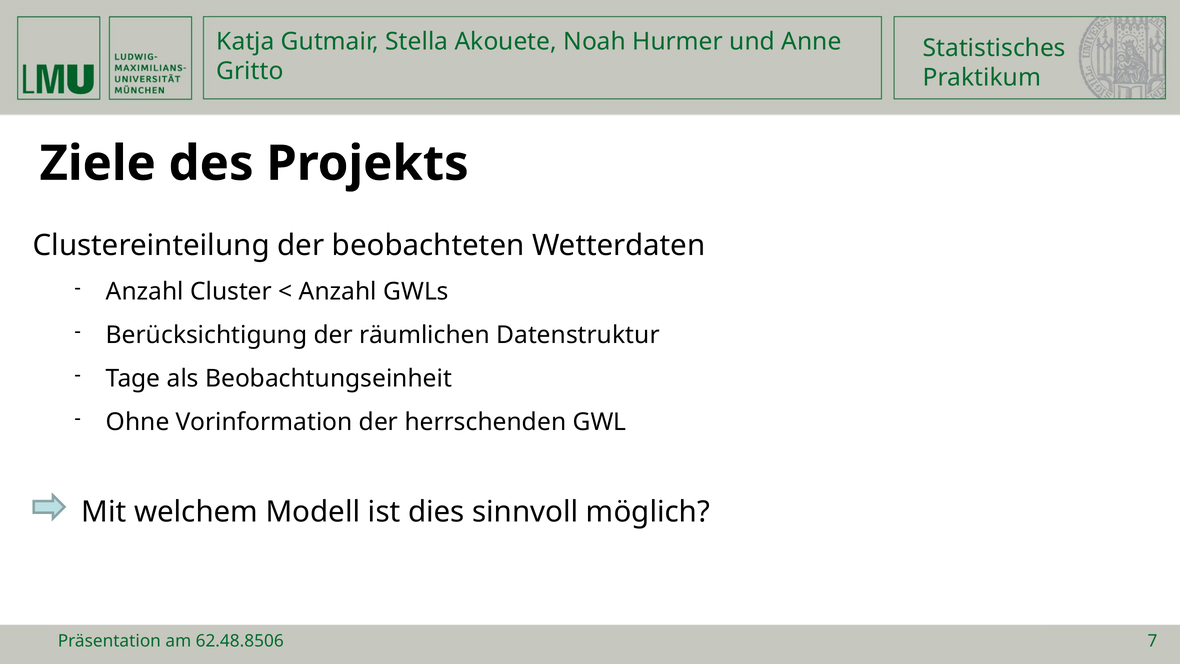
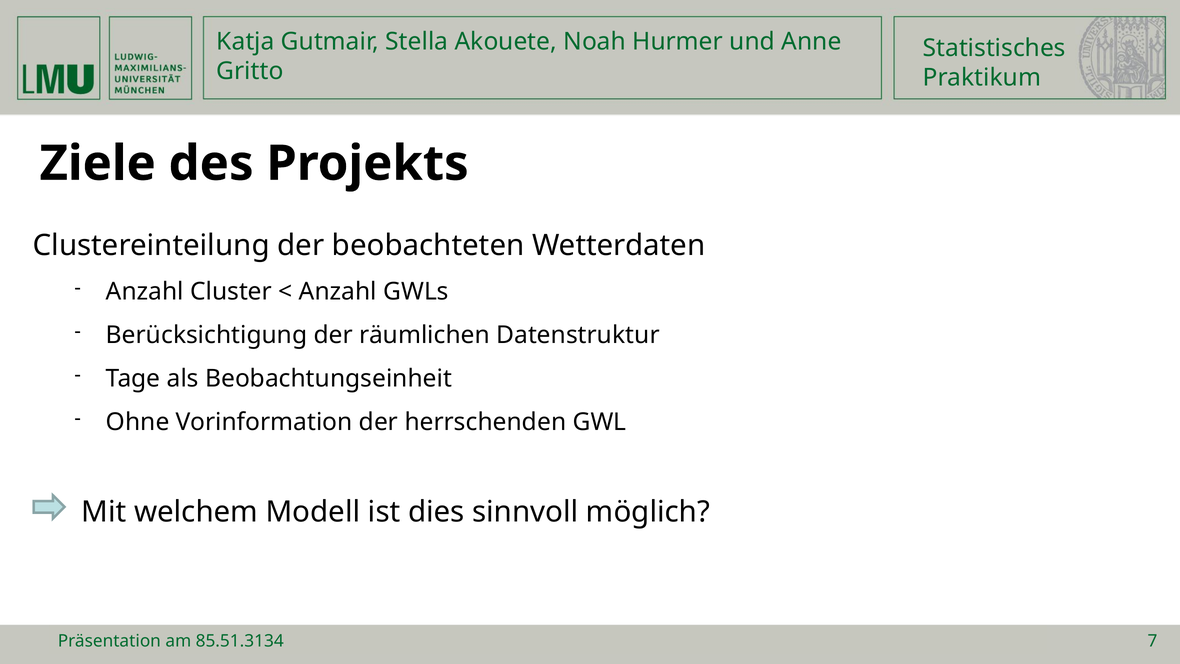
62.48.8506: 62.48.8506 -> 85.51.3134 (240, 641)
